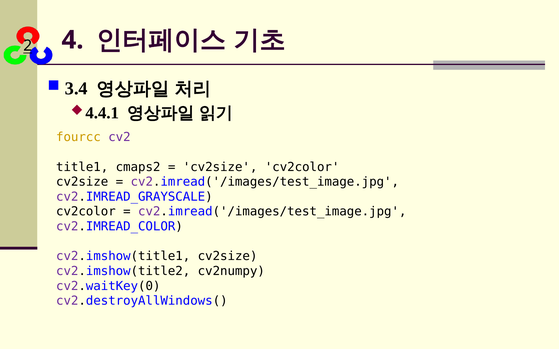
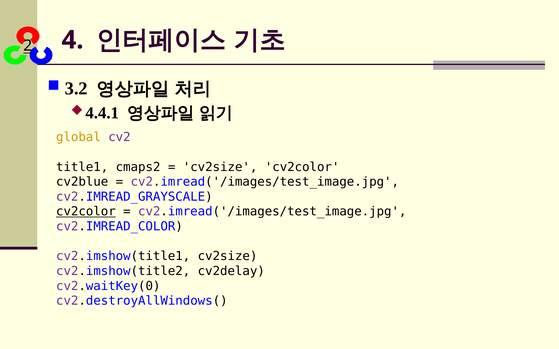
3.4: 3.4 -> 3.2 (76, 89)
fourcc: fourcc -> global (78, 137)
cv2size: cv2size -> cv2blue (82, 182)
cv2color underline: none -> present (86, 212)
cv2numpy: cv2numpy -> cv2delay (231, 271)
